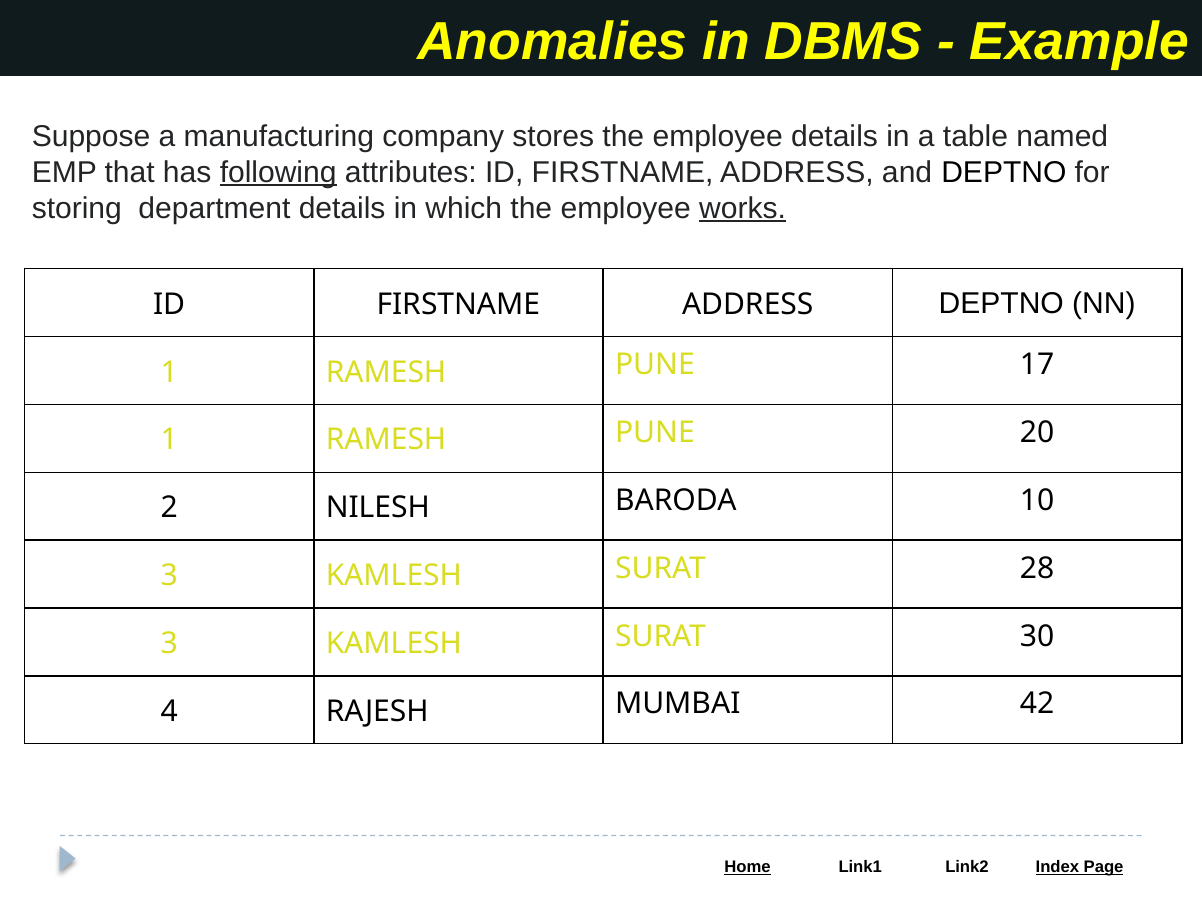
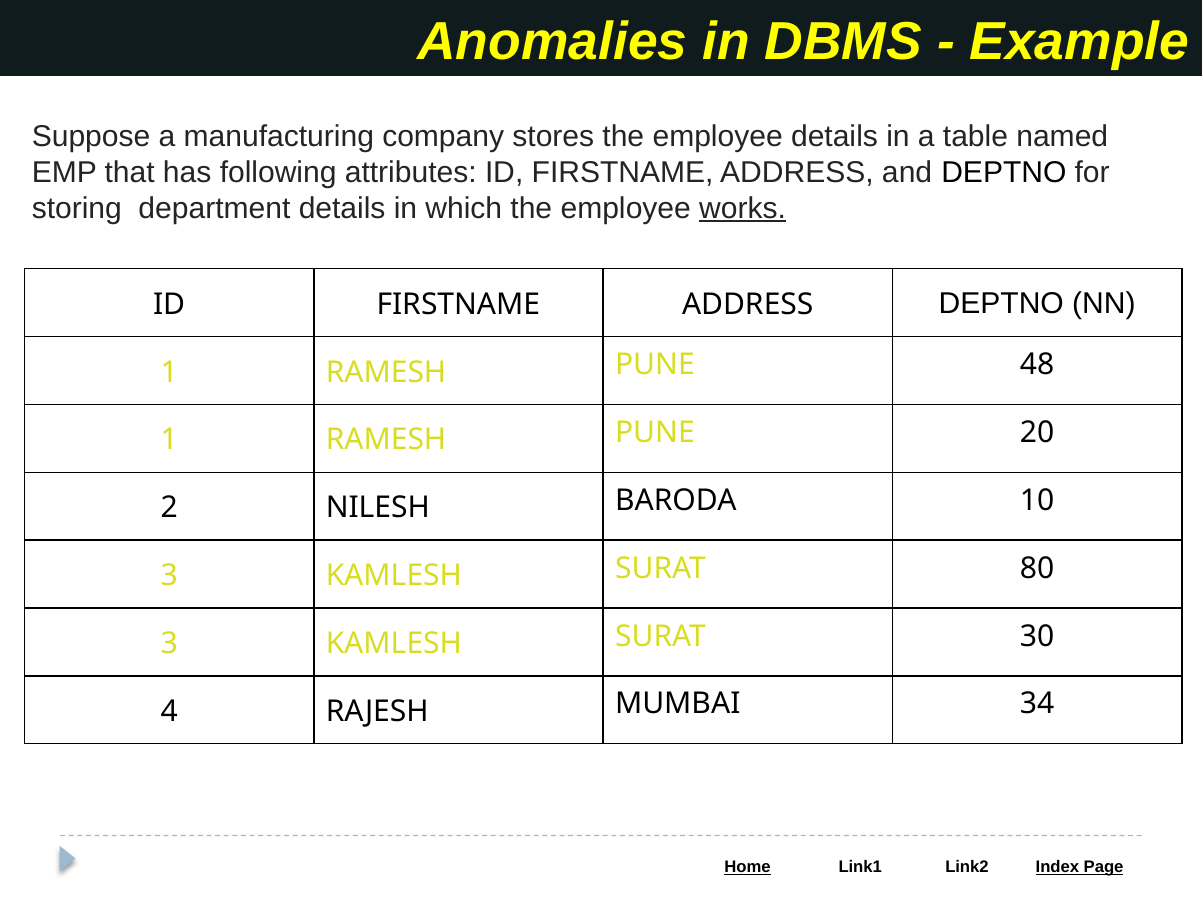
following underline: present -> none (278, 172)
17: 17 -> 48 (1037, 365)
28: 28 -> 80 (1037, 568)
42: 42 -> 34 (1037, 704)
